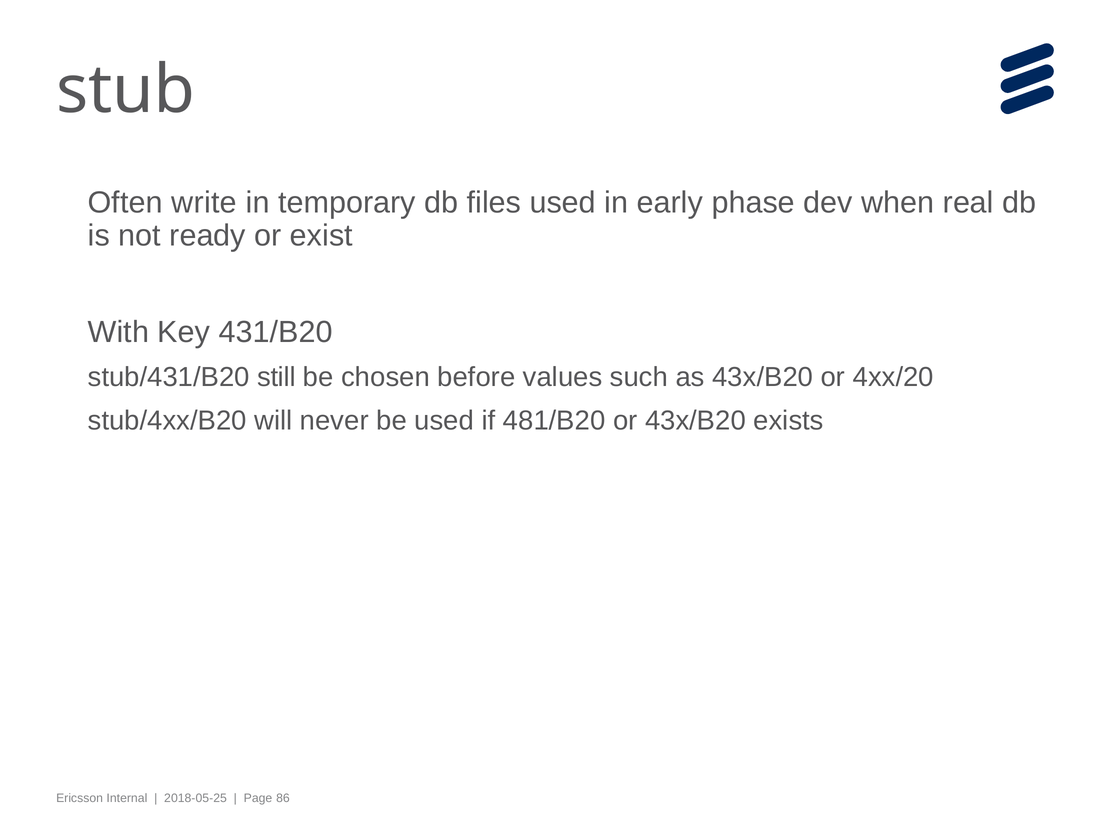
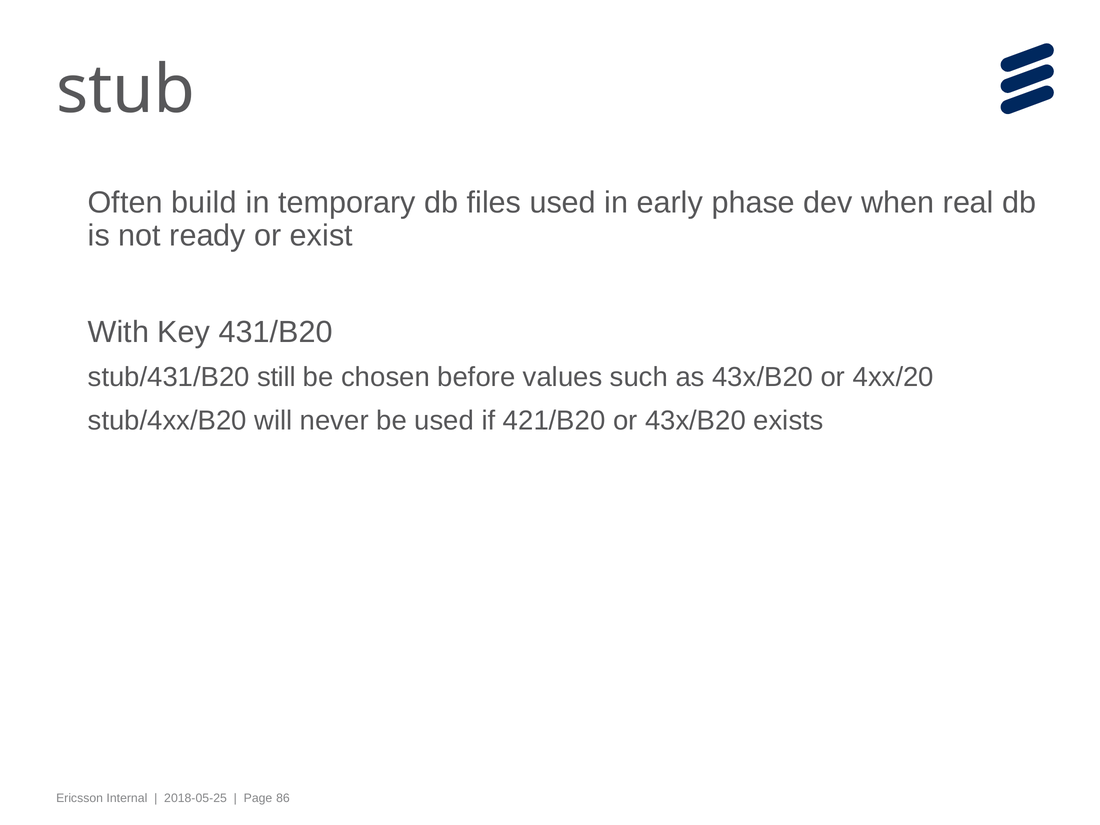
write: write -> build (204, 203)
481/B20: 481/B20 -> 421/B20 (554, 421)
